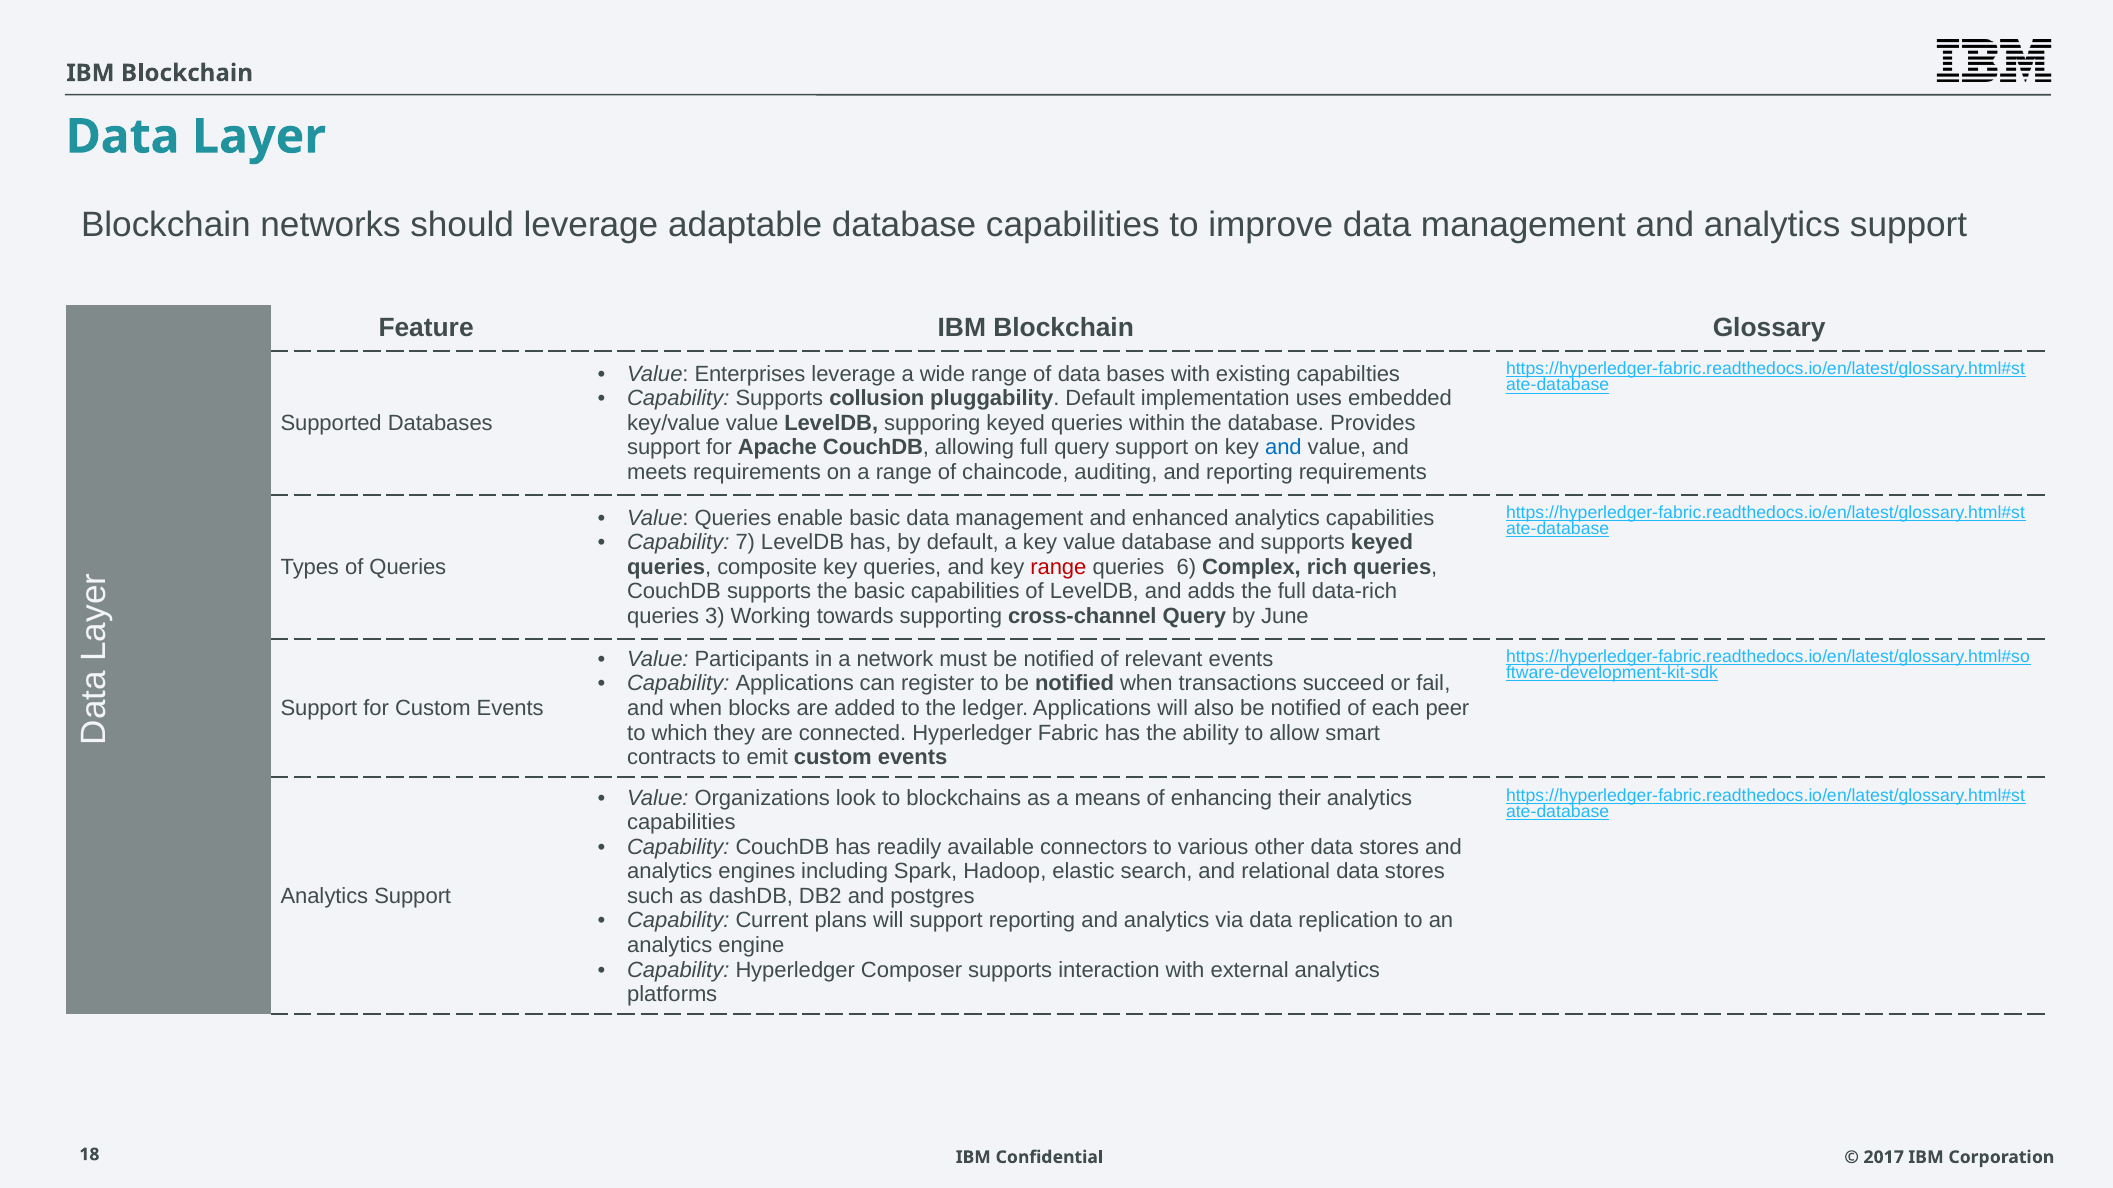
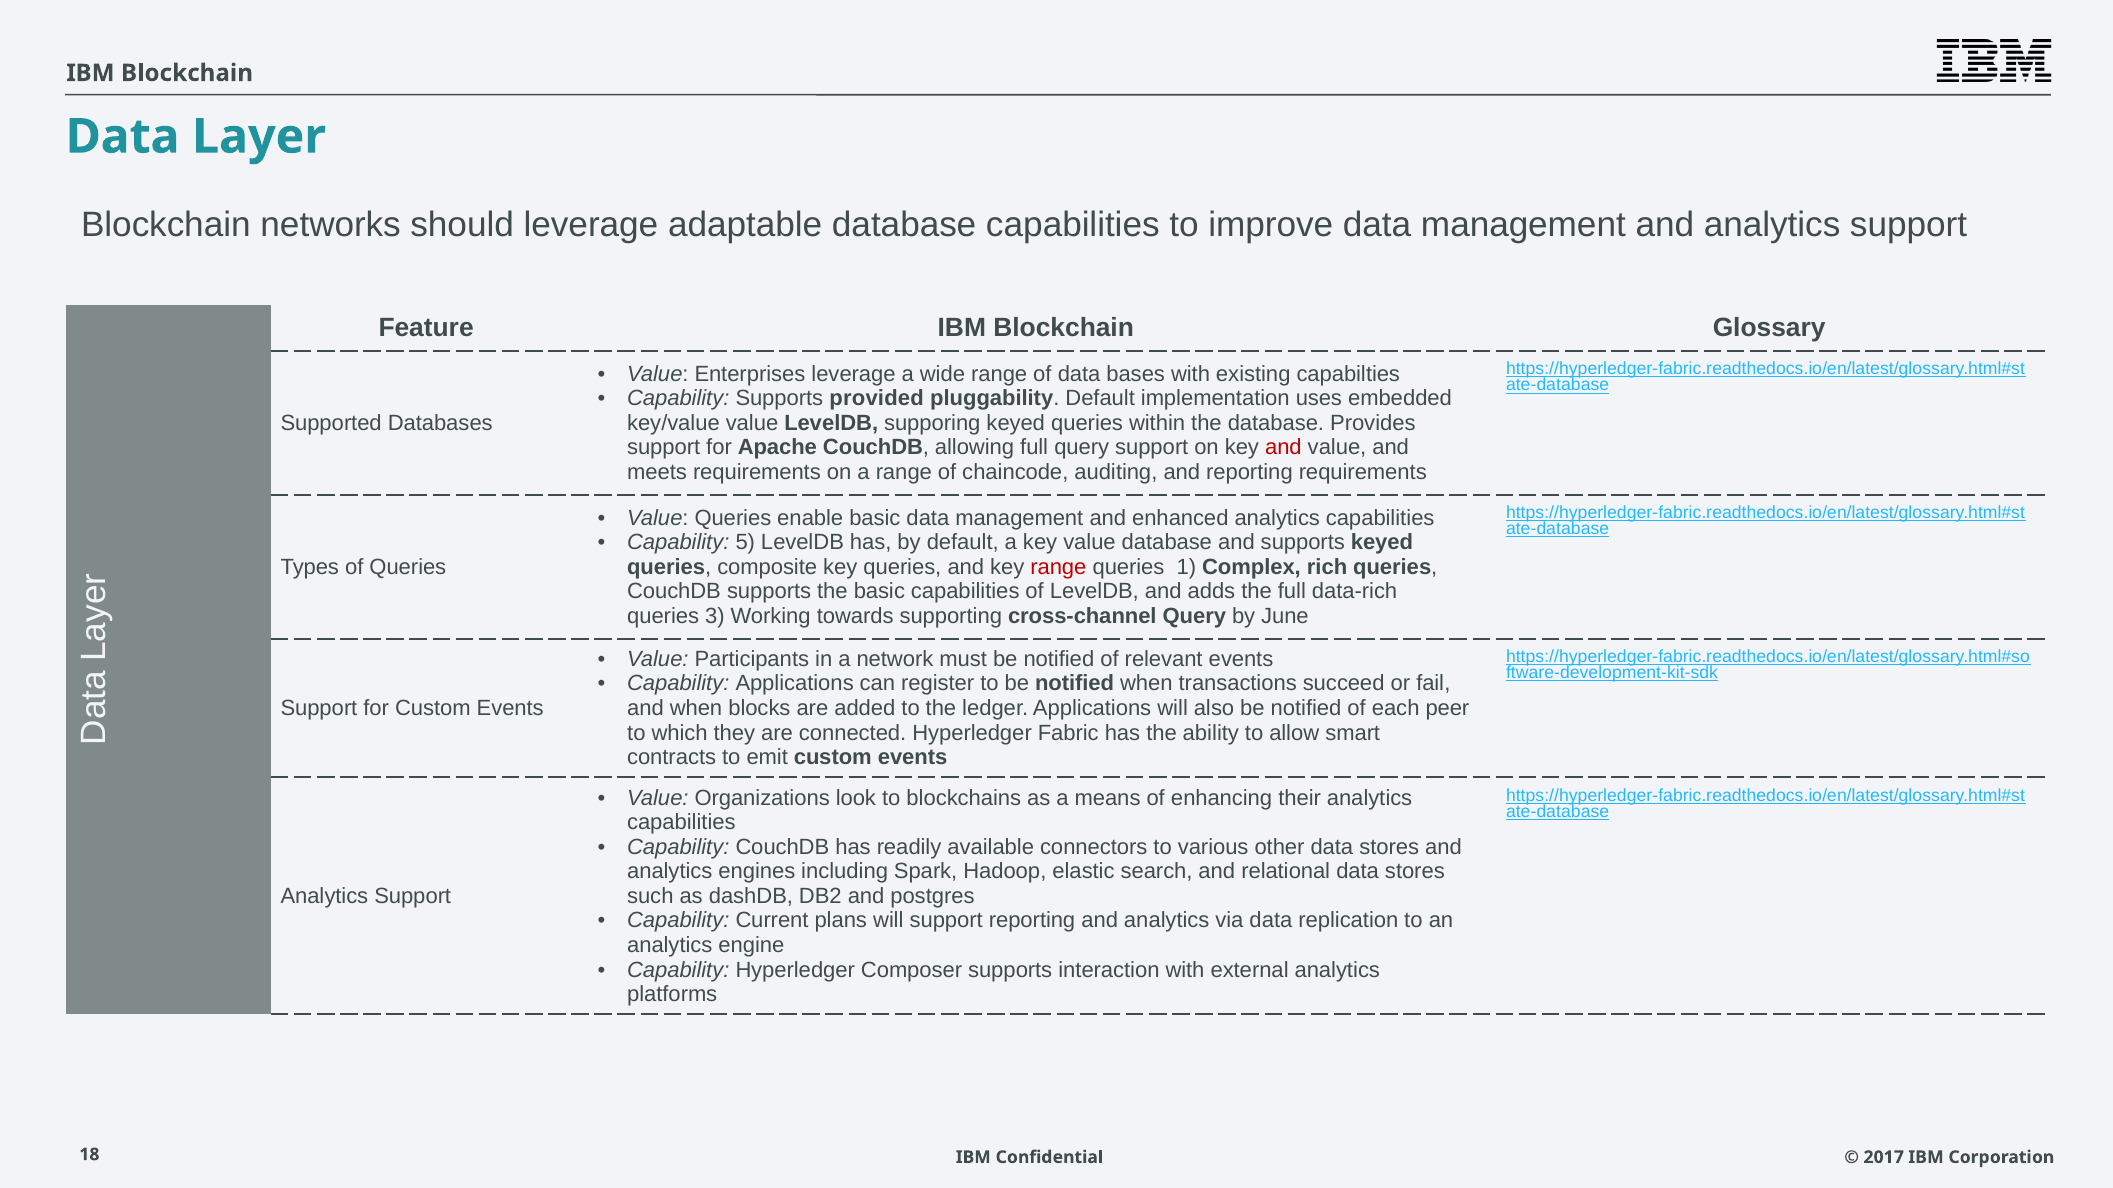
collusion: collusion -> provided (877, 399)
and colour: blue -> red (1283, 448)
7: 7 -> 5 (745, 543)
6: 6 -> 1 (1186, 567)
